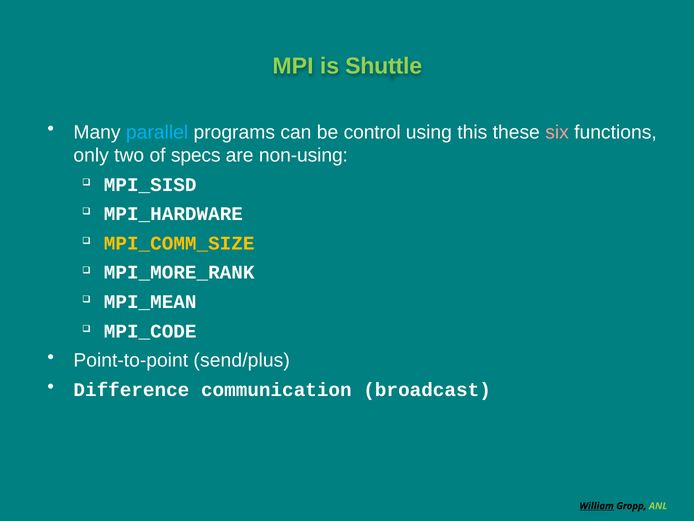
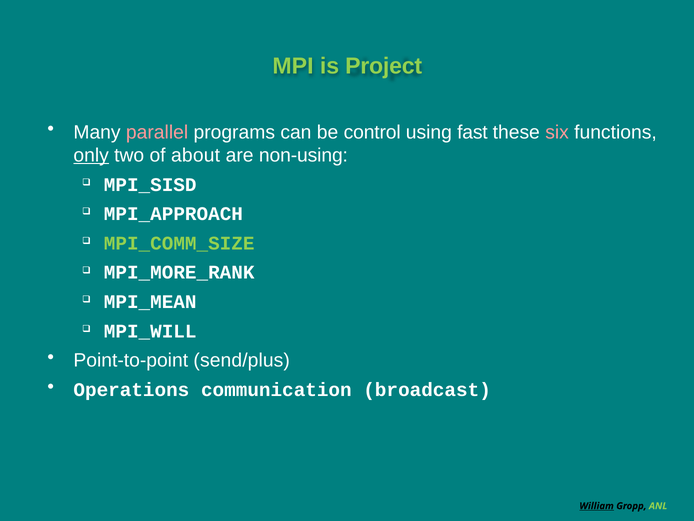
Shuttle: Shuttle -> Project (384, 66)
parallel colour: light blue -> pink (157, 132)
this: this -> fast (472, 132)
only underline: none -> present (91, 155)
specs: specs -> about (196, 155)
MPI_HARDWARE: MPI_HARDWARE -> MPI_APPROACH (173, 214)
MPI_COMM_SIZE colour: yellow -> light green (179, 243)
MPI_CODE: MPI_CODE -> MPI_WILL (150, 331)
Difference: Difference -> Operations (131, 390)
